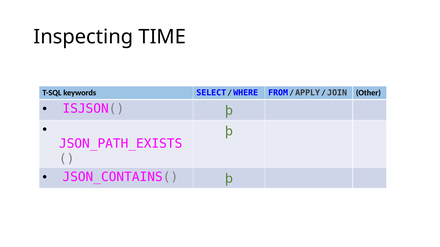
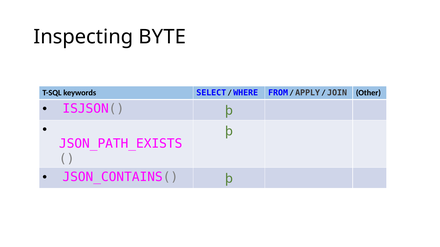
TIME: TIME -> BYTE (162, 37)
